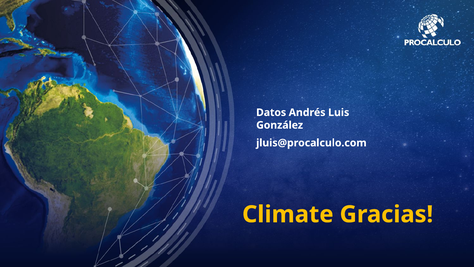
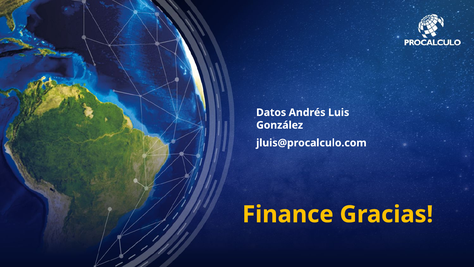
Climate: Climate -> Finance (288, 214)
